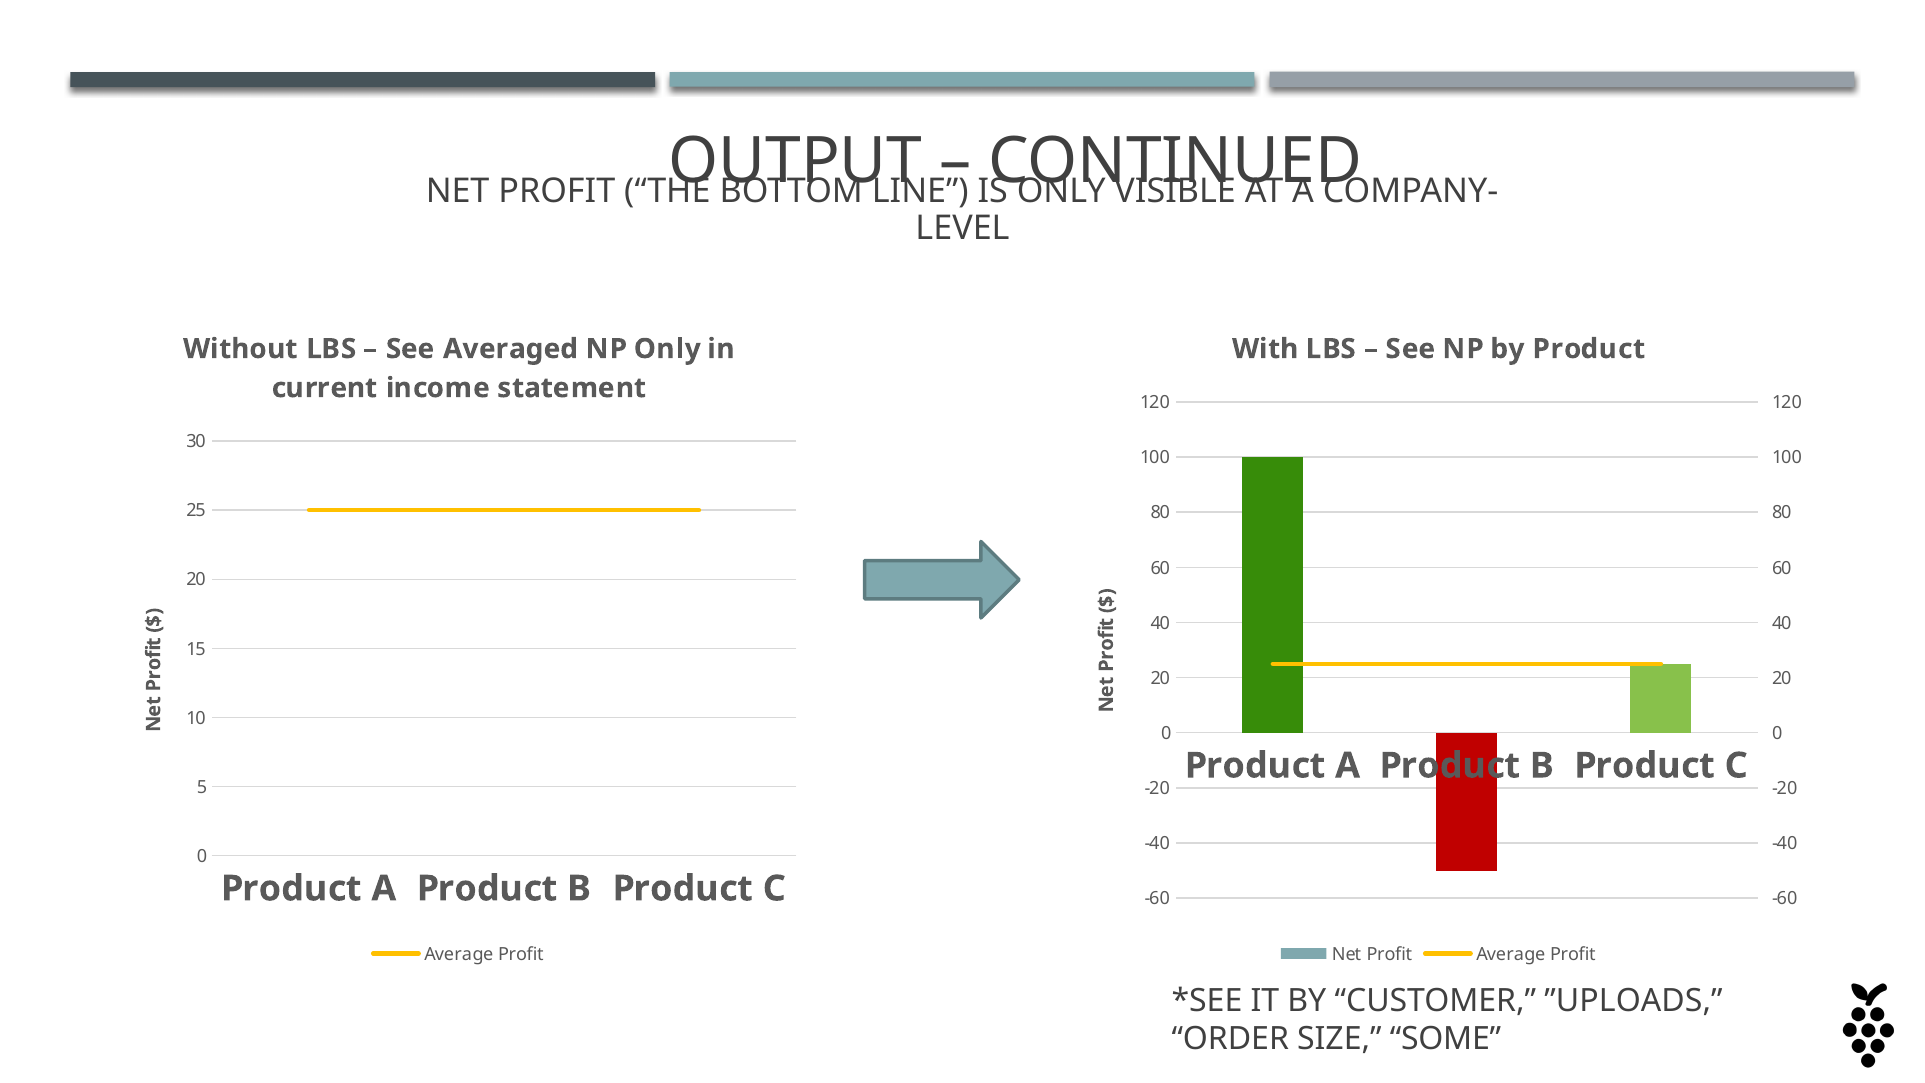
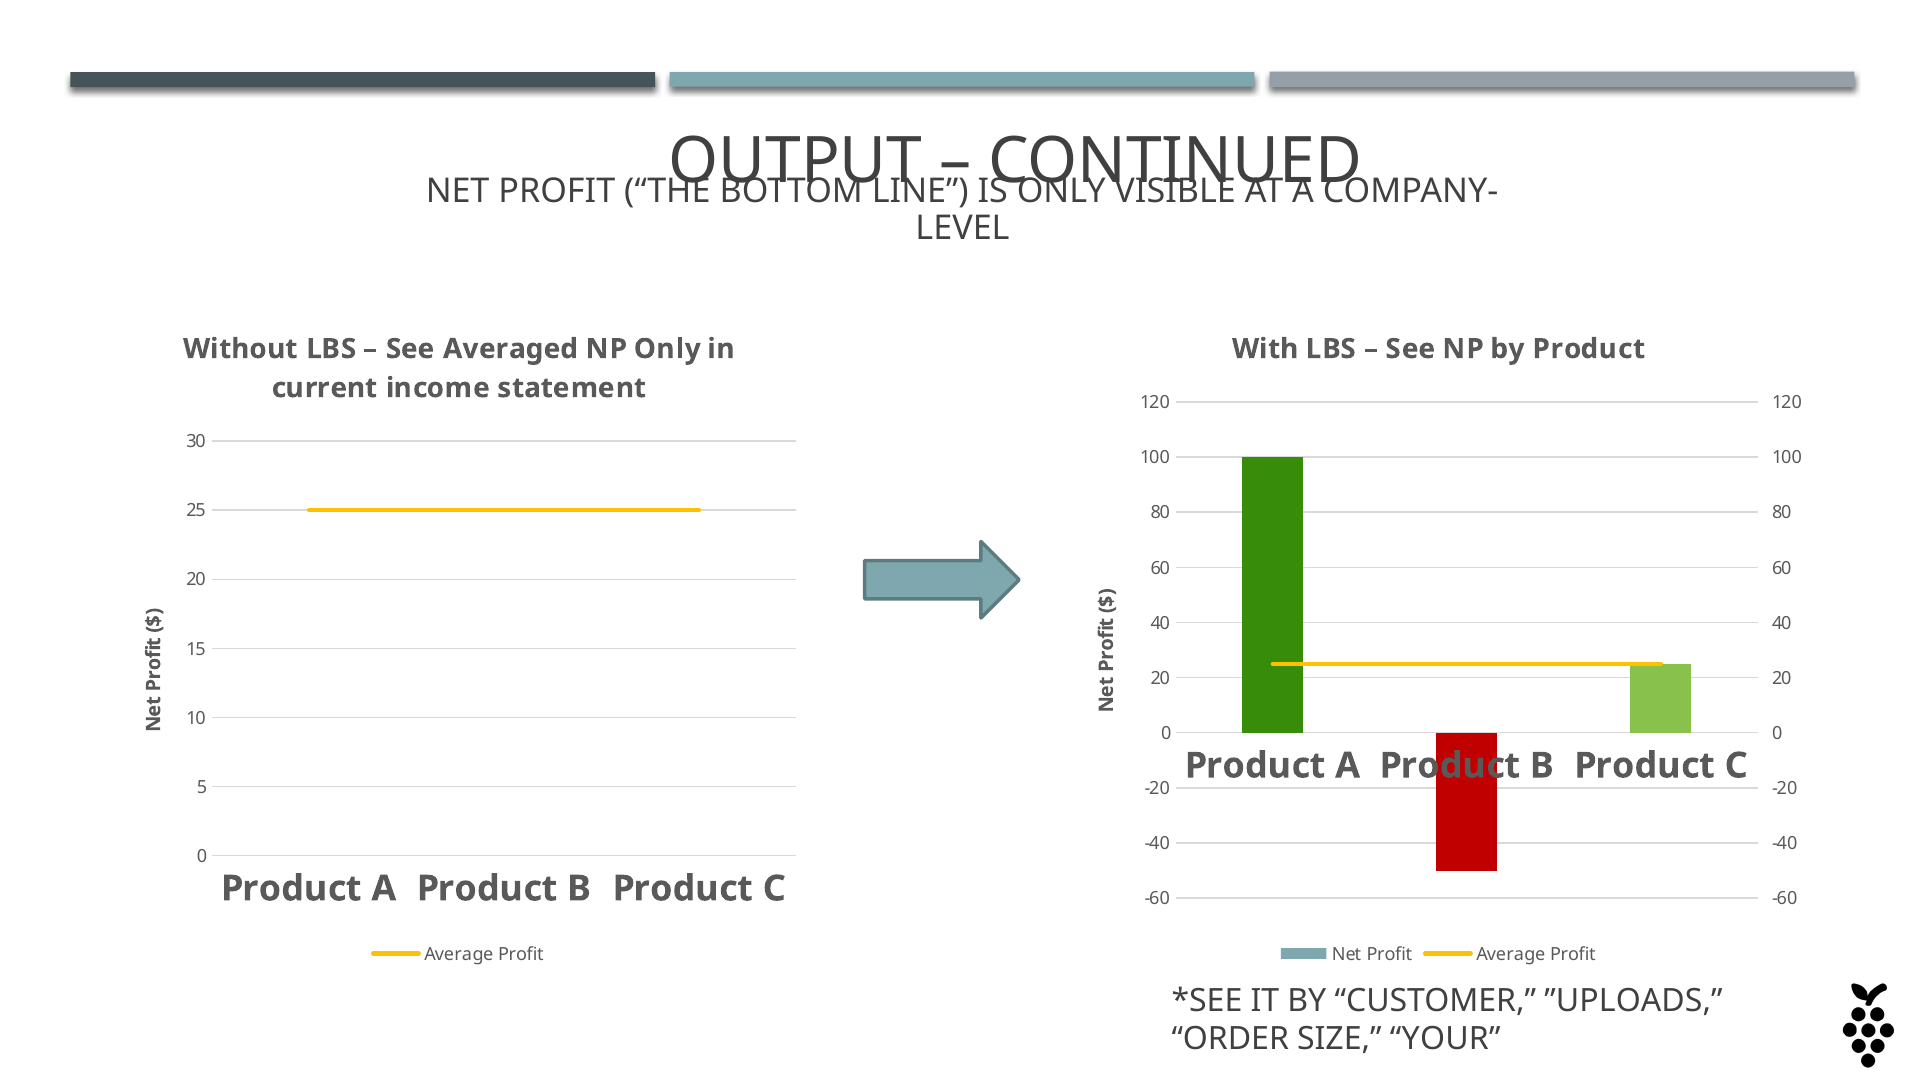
SOME: SOME -> YOUR (1445, 1039)
